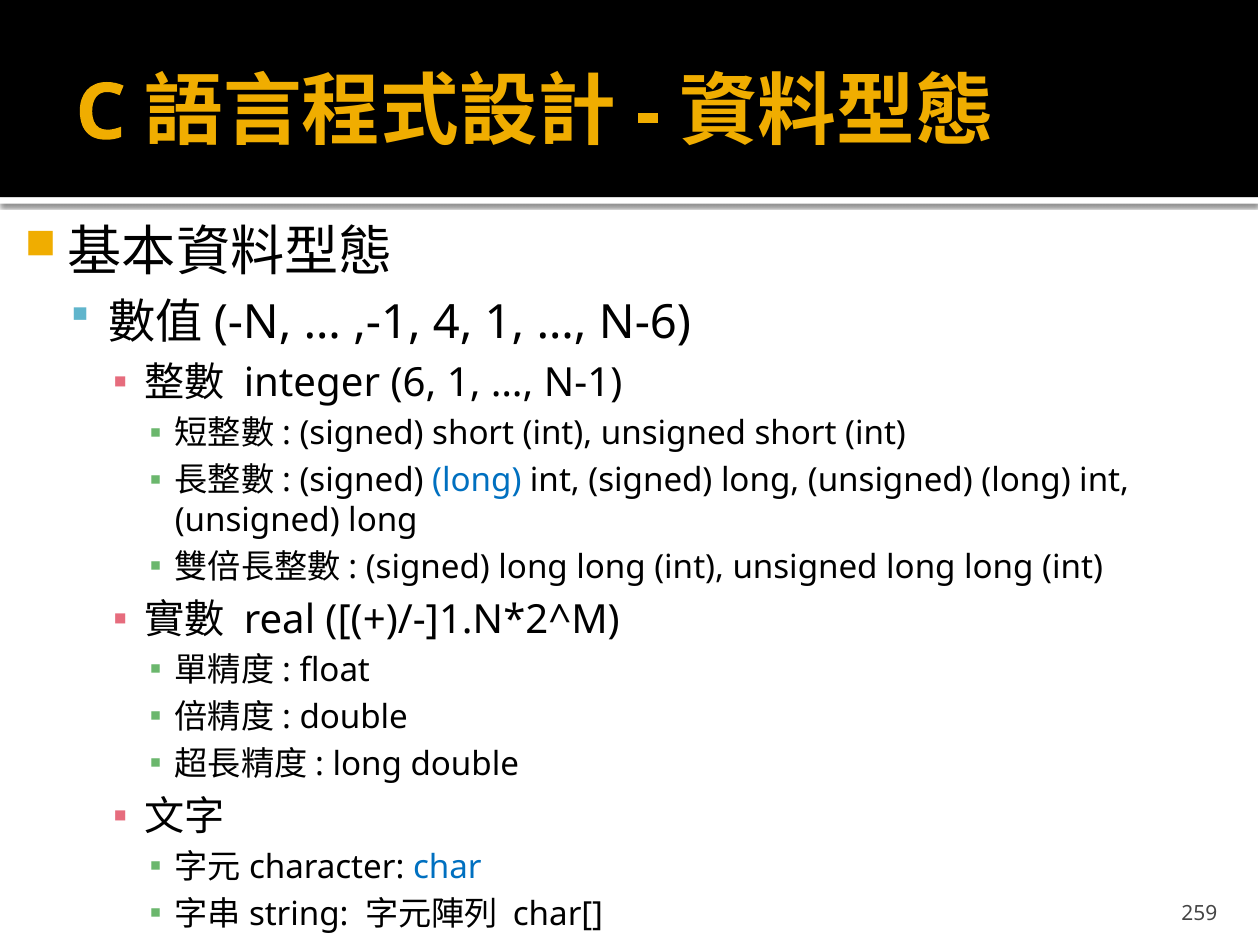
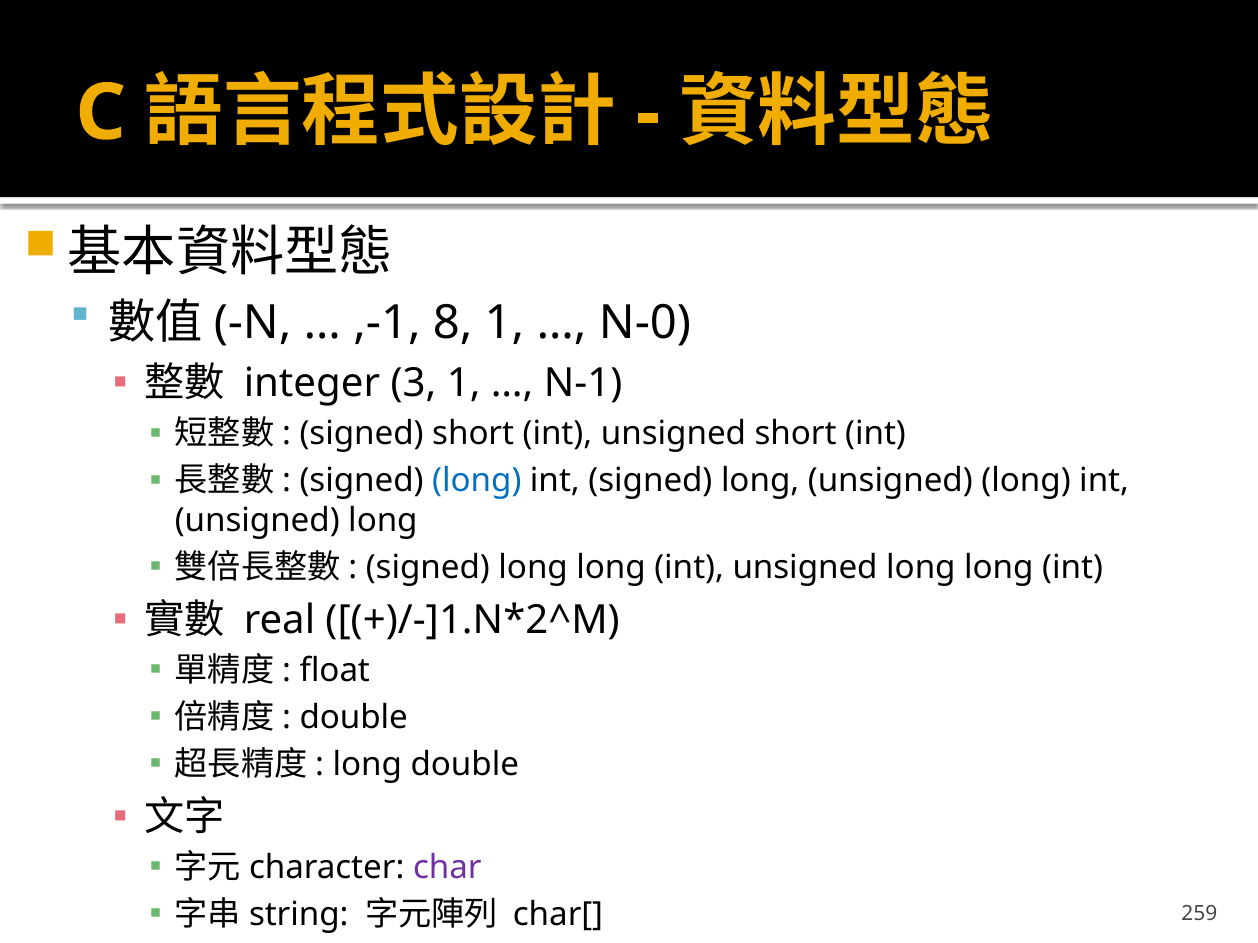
4: 4 -> 8 (453, 323)
N-6: N-6 -> N-0 (645, 323)
6: 6 -> 3 (413, 384)
char colour: blue -> purple (447, 868)
